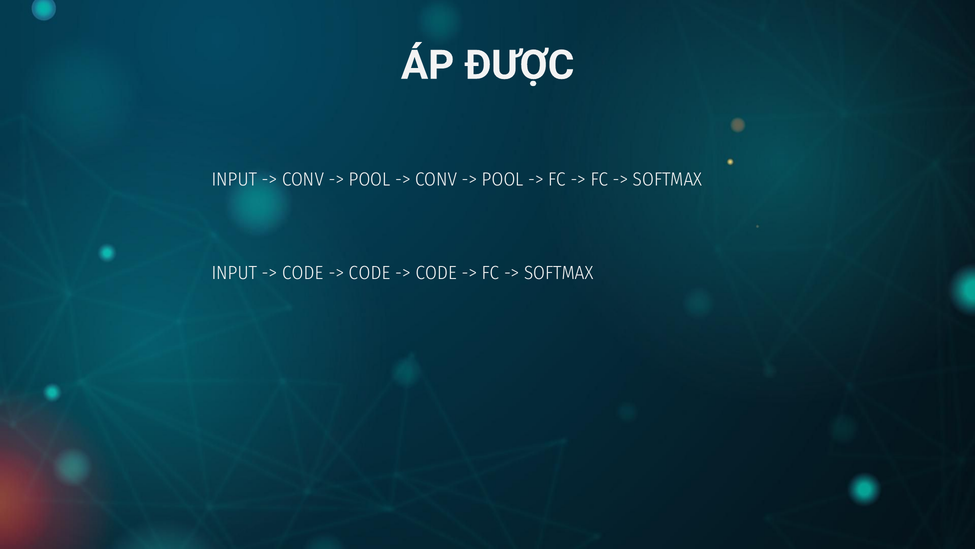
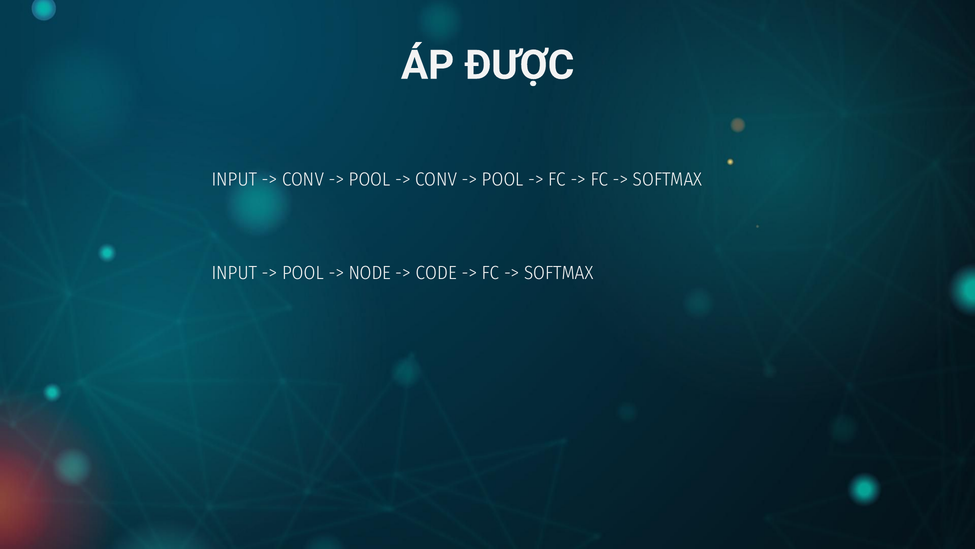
CODE: CODE -> POOL (303, 273)
CODE: CODE -> NODE (370, 273)
